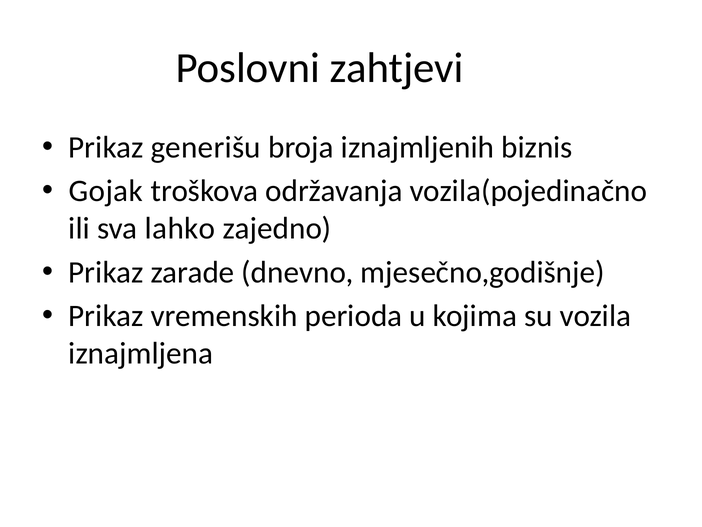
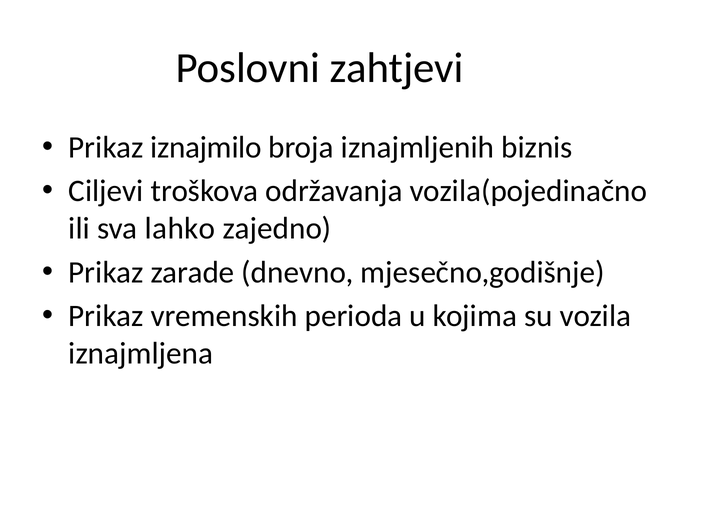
generišu: generišu -> iznajmilo (206, 147)
Gojak: Gojak -> Ciljevi (106, 191)
